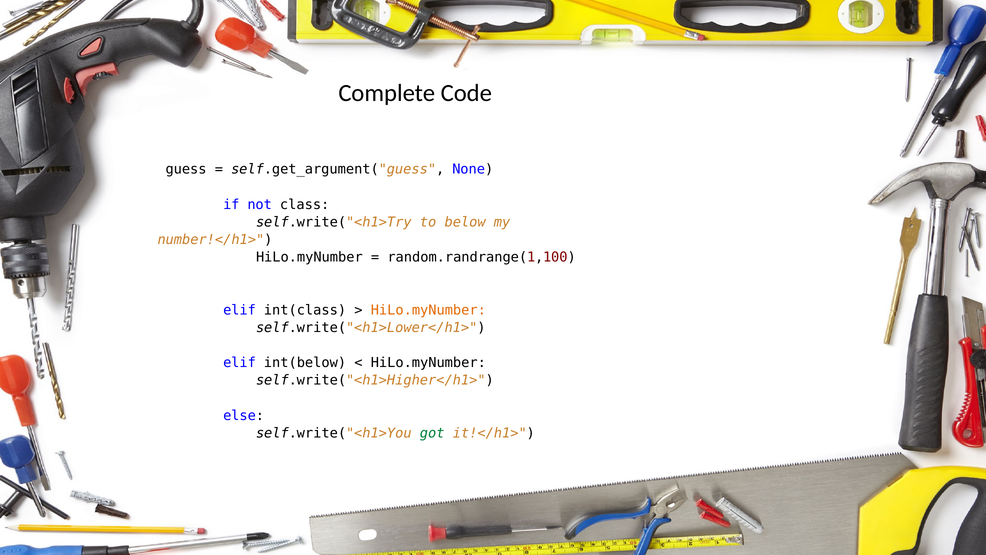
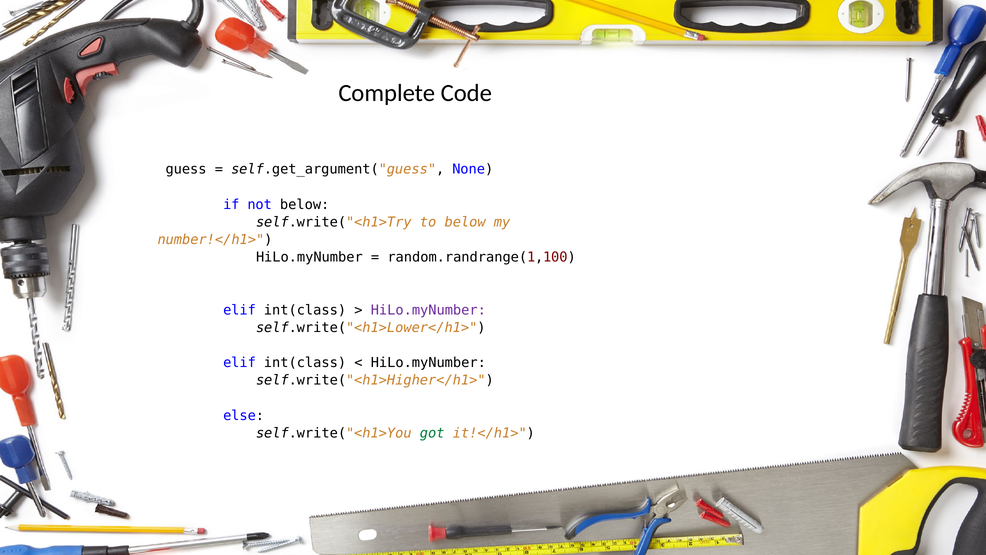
not class: class -> below (305, 204)
HiLo.myNumber colour: orange -> purple (428, 310)
int(below: int(below -> int(class (305, 363)
